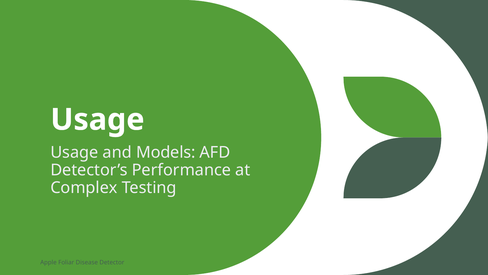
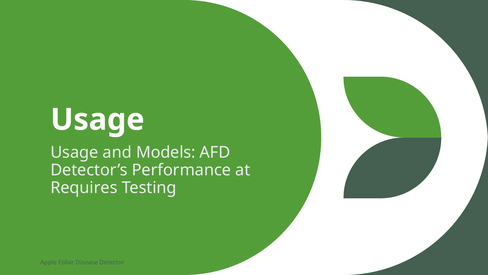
Complex: Complex -> Requires (84, 187)
